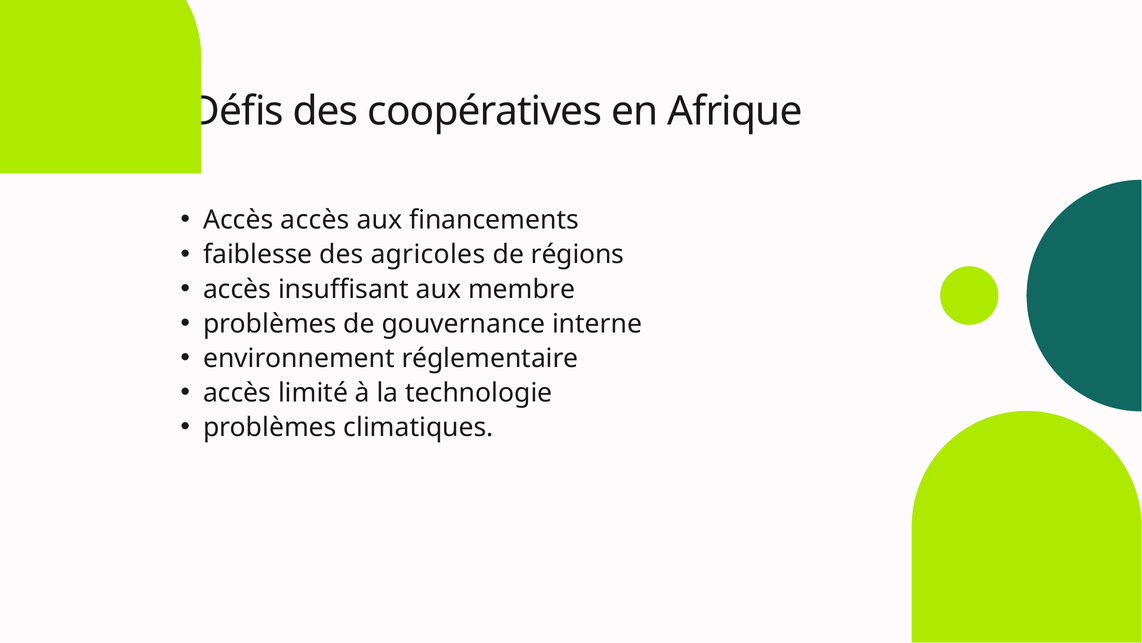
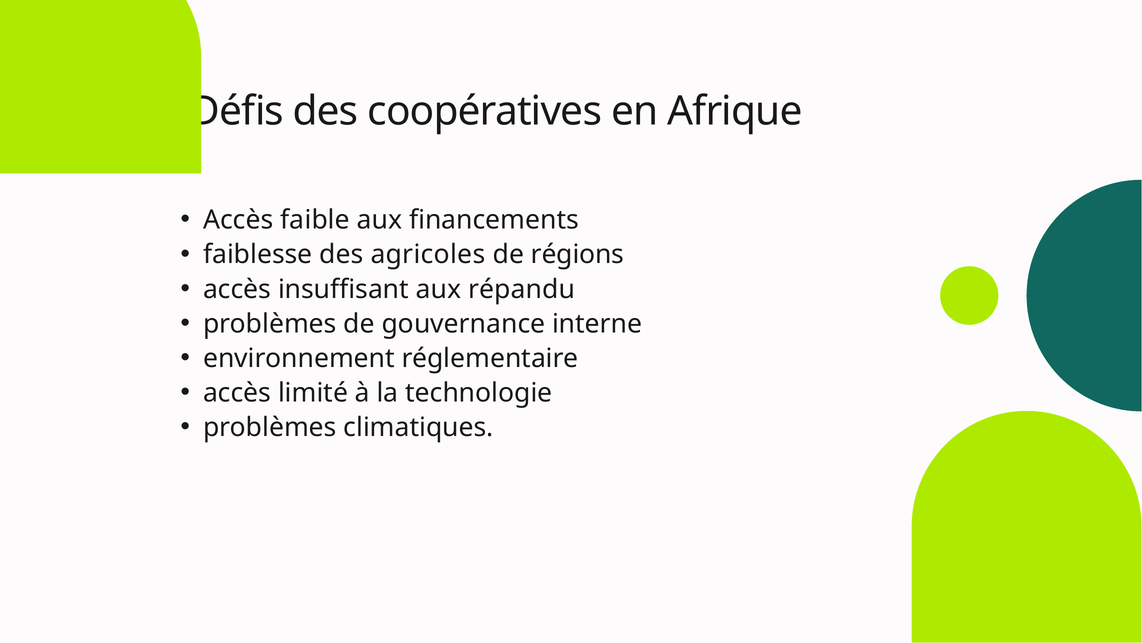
Accès accès: accès -> faible (315, 220)
membre: membre -> répandu (521, 289)
